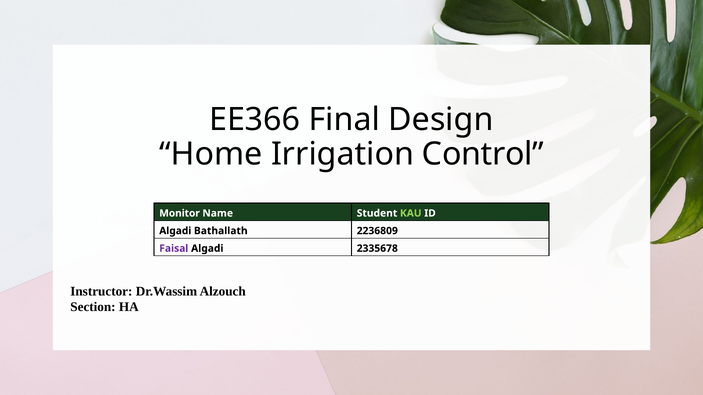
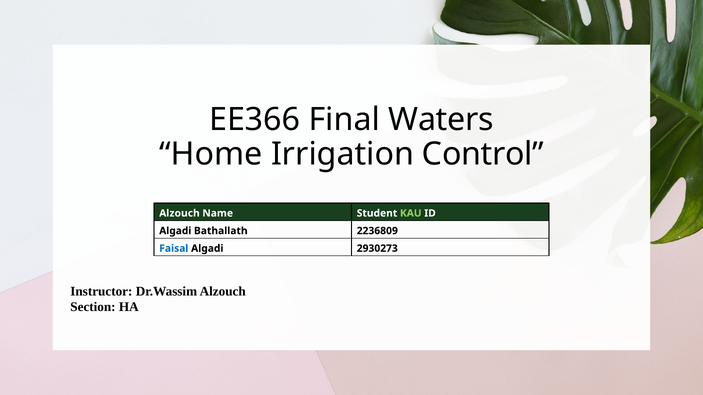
Design: Design -> Waters (441, 120)
Monitor: Monitor -> Alzouch (179, 213)
Faisal colour: purple -> blue (174, 249)
2335678: 2335678 -> 2930273 (377, 249)
